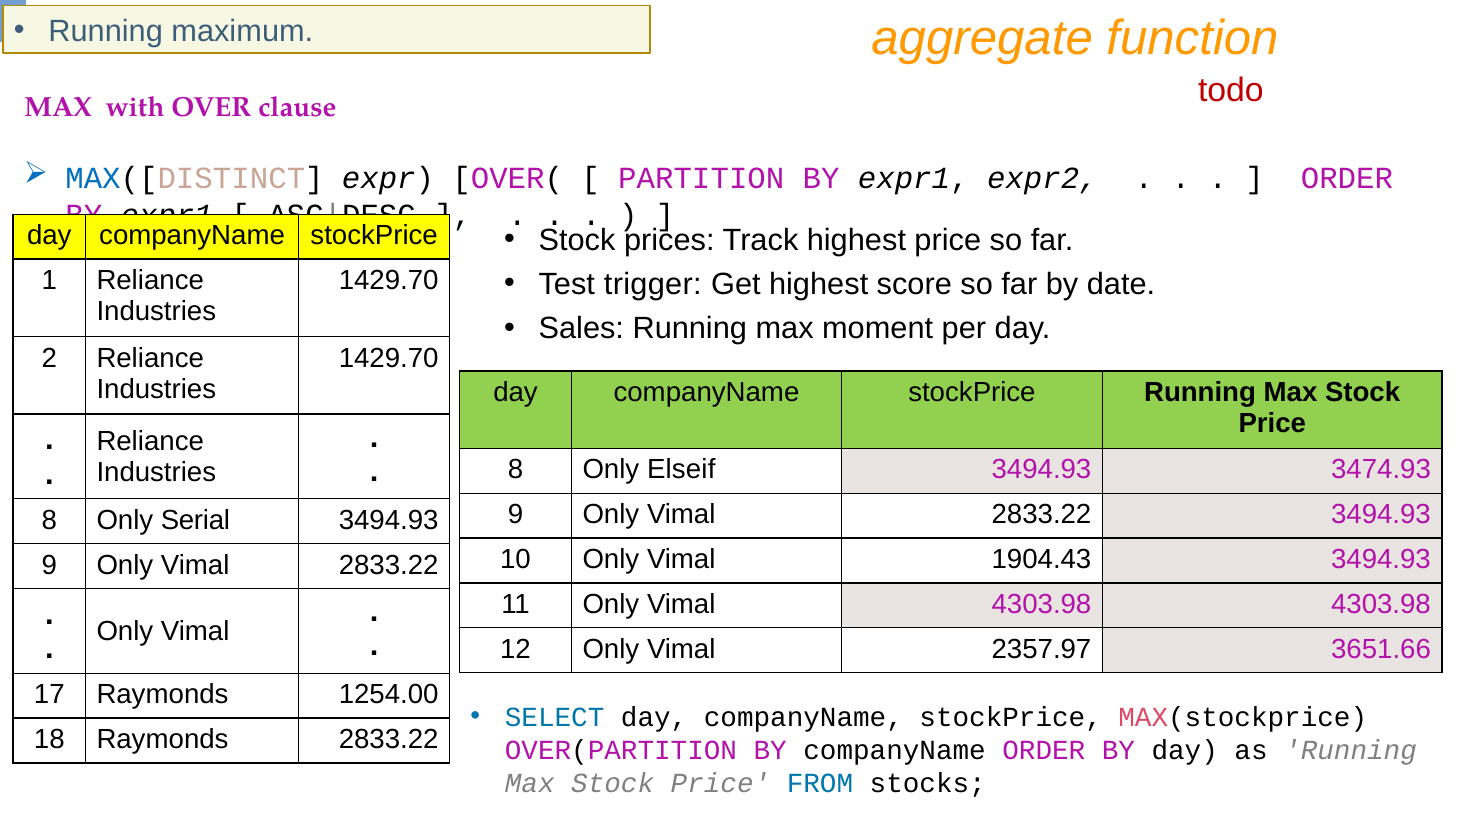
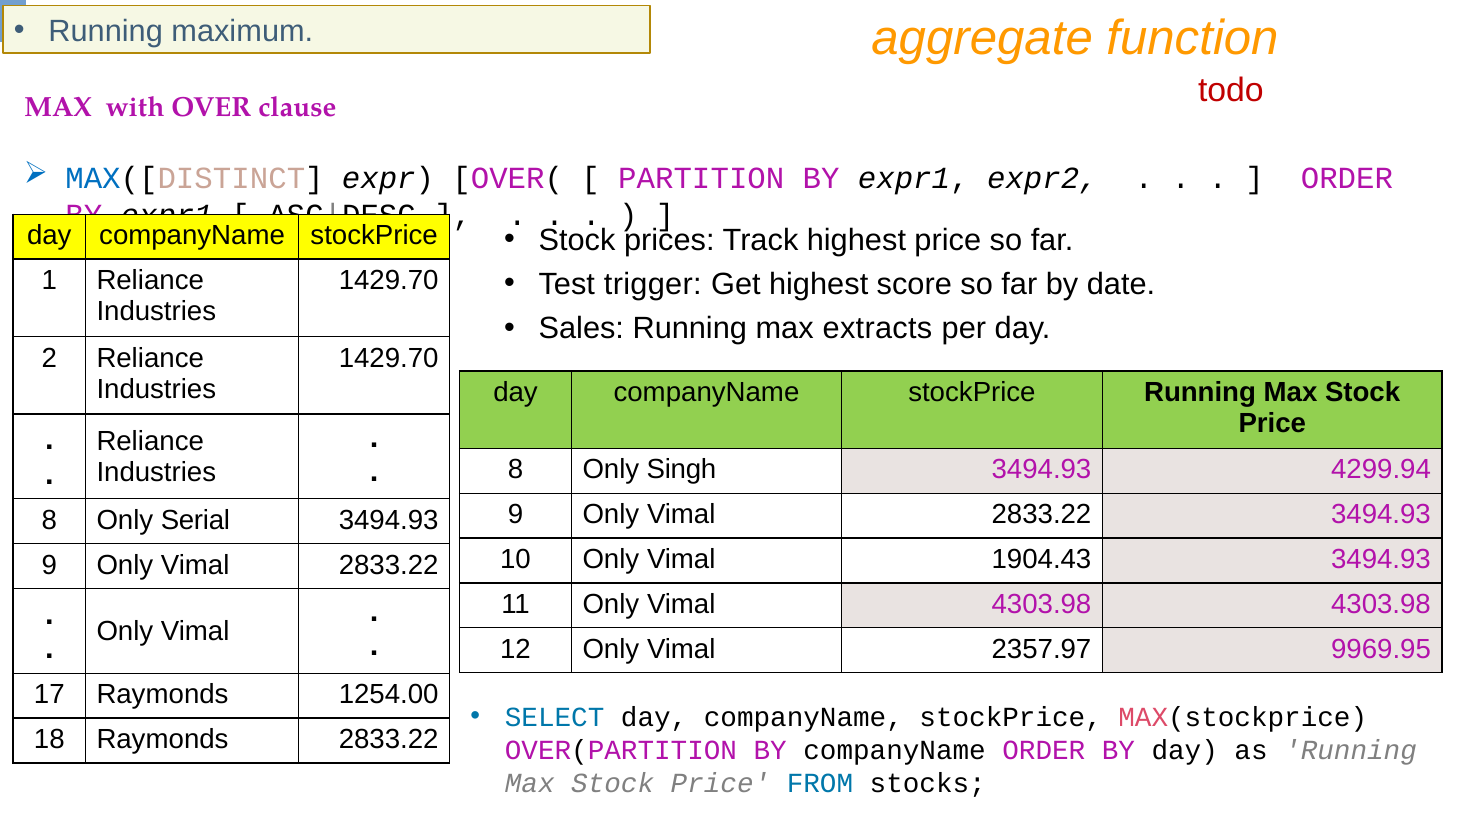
moment: moment -> extracts (878, 329)
Elseif: Elseif -> Singh (681, 470)
3474.93: 3474.93 -> 4299.94 (1381, 470)
3651.66: 3651.66 -> 9969.95 (1381, 649)
